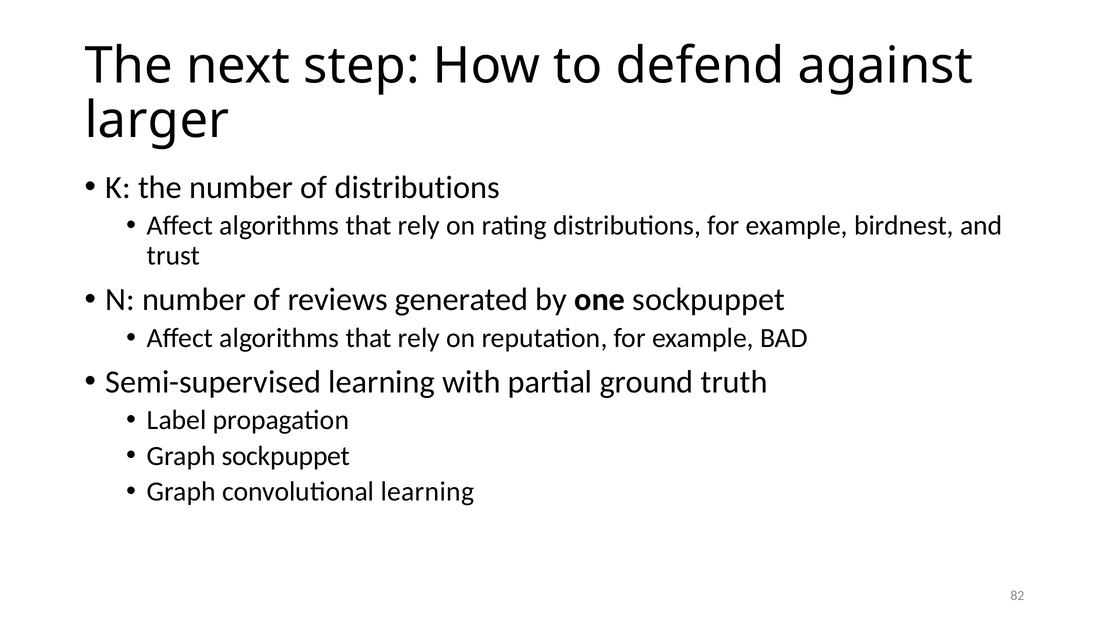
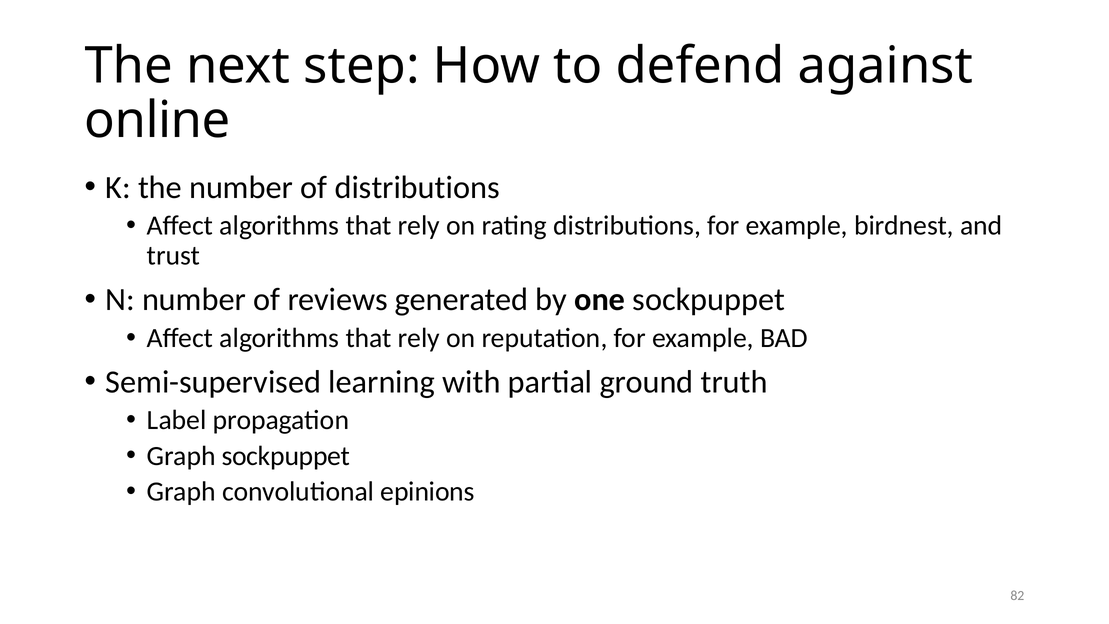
larger: larger -> online (157, 121)
convolutional learning: learning -> epinions (428, 491)
